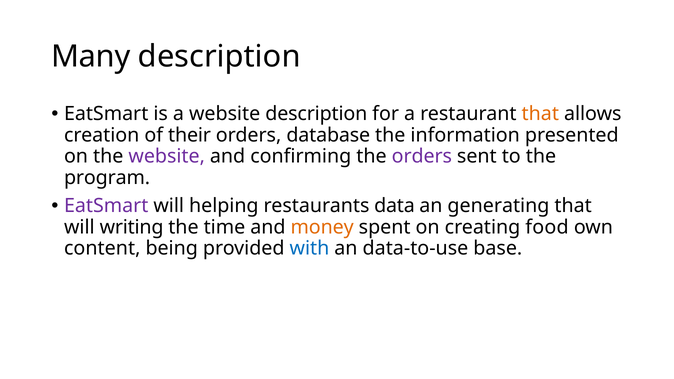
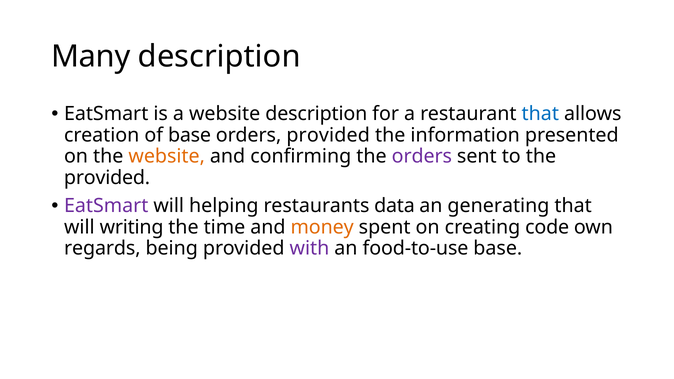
that colour: orange -> blue (540, 114)
of their: their -> base (190, 135)
orders database: database -> provided (328, 135)
website colour: purple -> orange (167, 156)
program: program -> provided (107, 178)
food: food -> code (547, 227)
content: content -> regards (102, 248)
with colour: blue -> purple (309, 248)
data-to-use: data-to-use -> food-to-use (416, 248)
